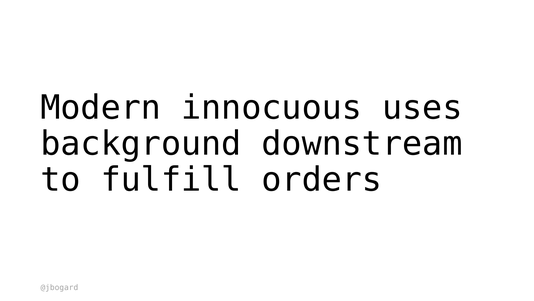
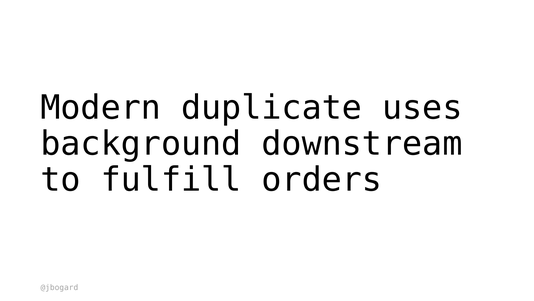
innocuous: innocuous -> duplicate (272, 107)
